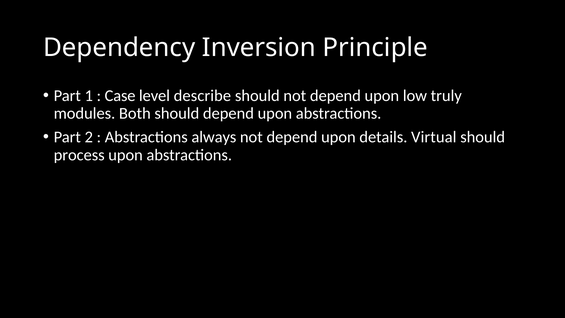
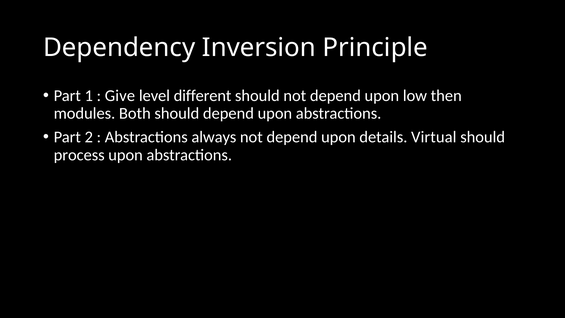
Case: Case -> Give (120, 96)
describe: describe -> different (203, 96)
truly: truly -> then (446, 96)
